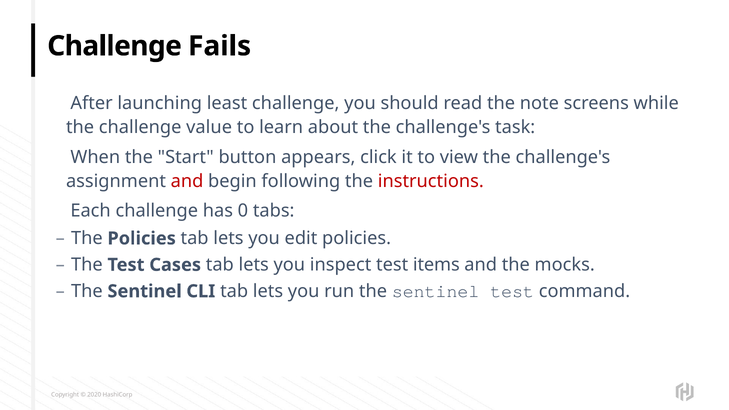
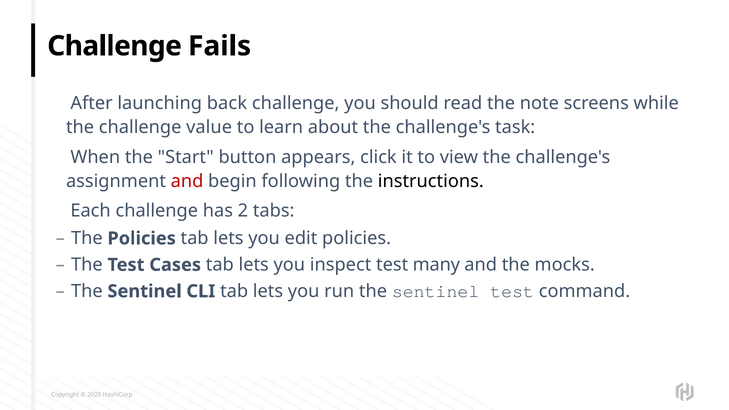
least: least -> back (227, 103)
instructions colour: red -> black (431, 181)
0: 0 -> 2 (243, 211)
items: items -> many (436, 265)
